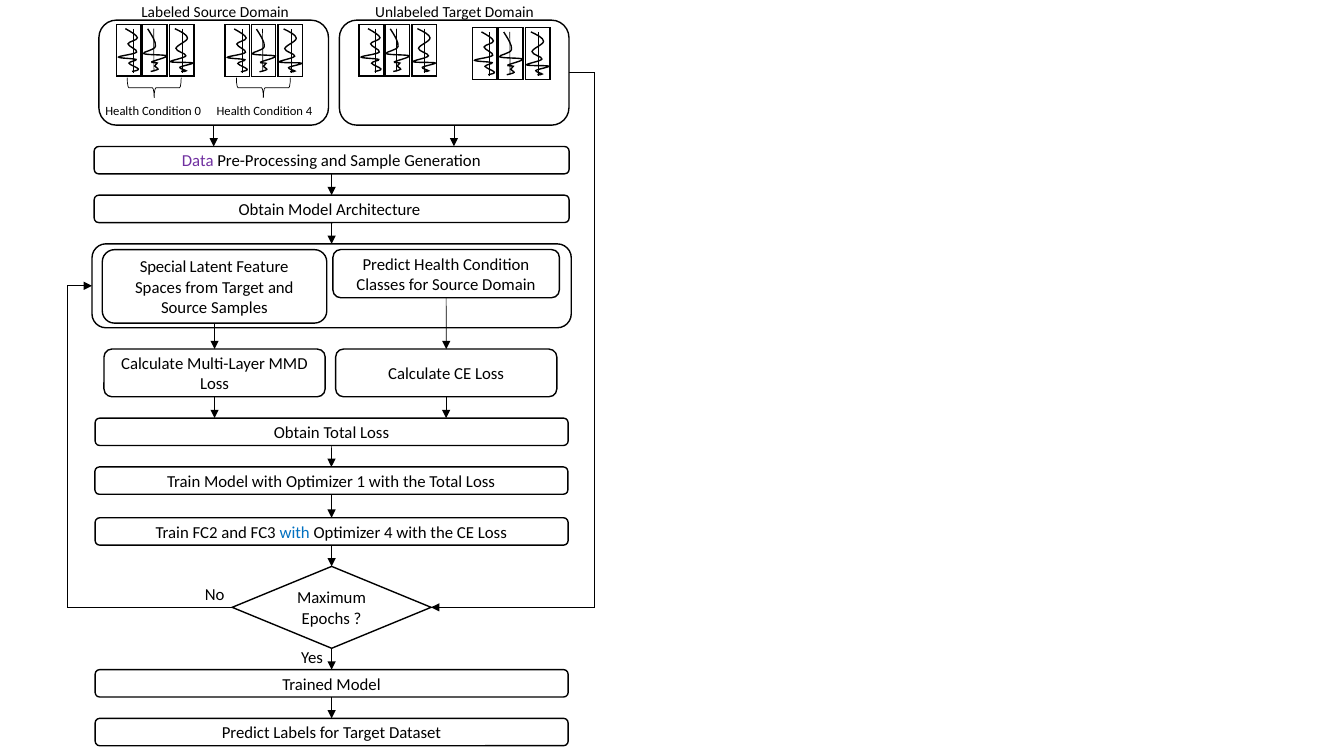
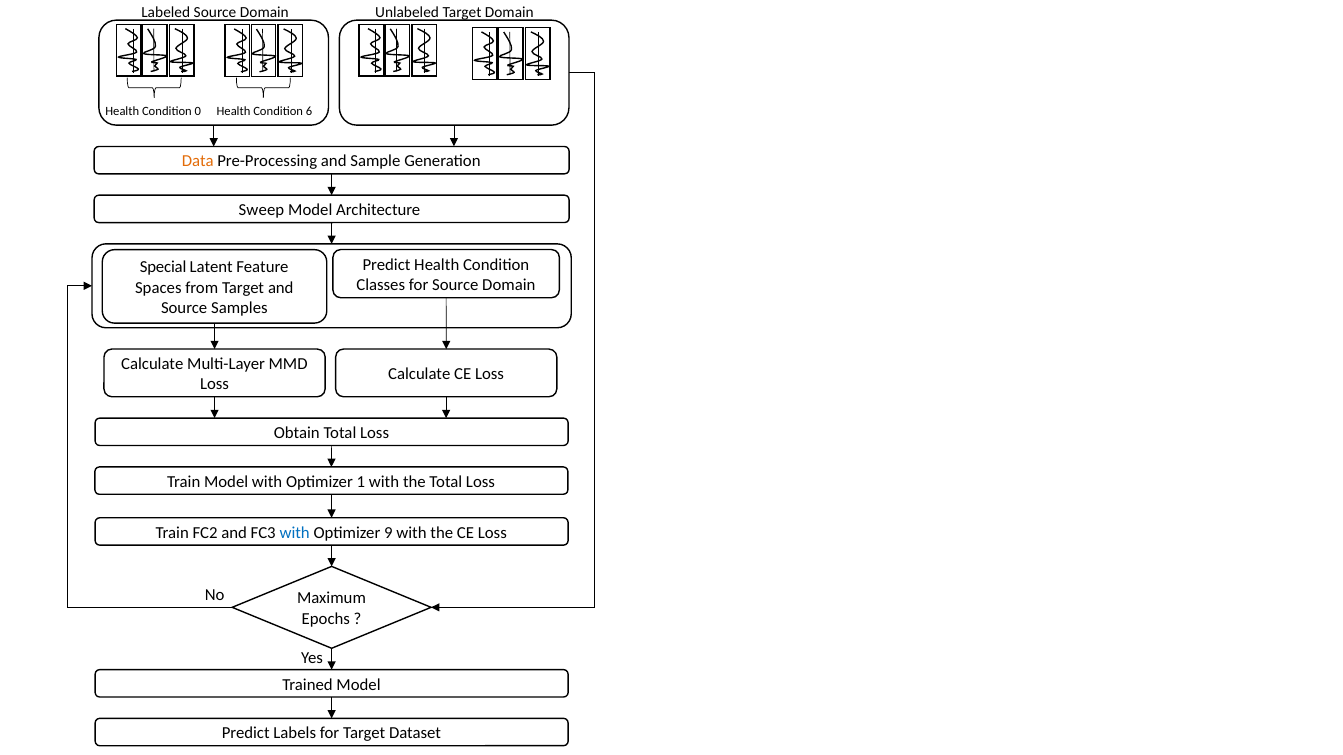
Condition 4: 4 -> 6 (309, 112)
Data colour: purple -> orange (198, 161)
Obtain: Obtain -> Sweep (261, 210)
Optimizer 4: 4 -> 9 (388, 533)
